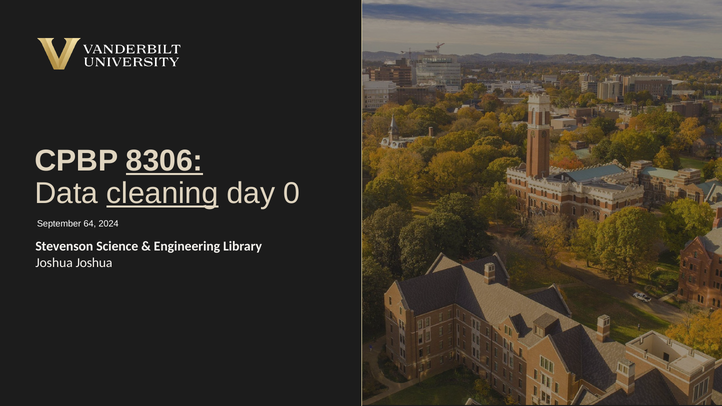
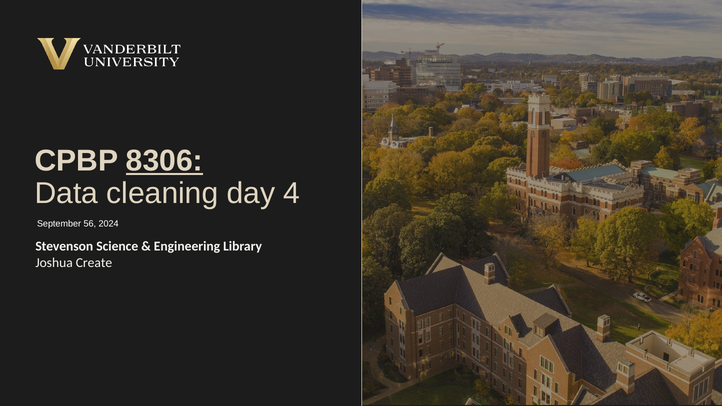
cleaning underline: present -> none (162, 193)
0: 0 -> 4 (292, 193)
64: 64 -> 56 (90, 224)
Joshua Joshua: Joshua -> Create (94, 263)
